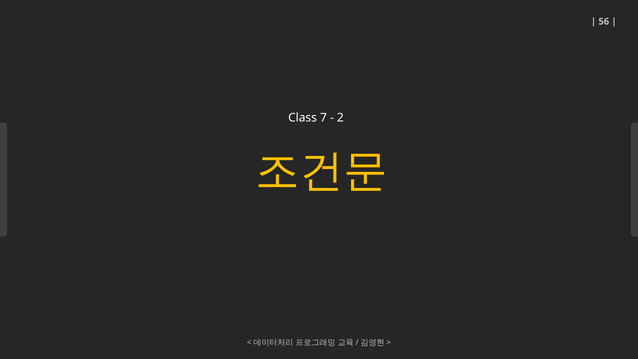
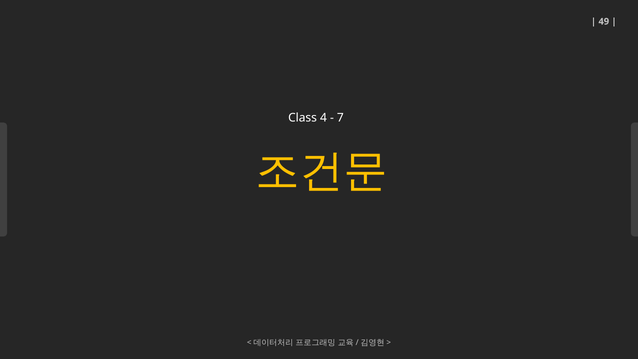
56: 56 -> 49 (604, 21)
7: 7 -> 4 (323, 118)
2: 2 -> 7 (340, 118)
